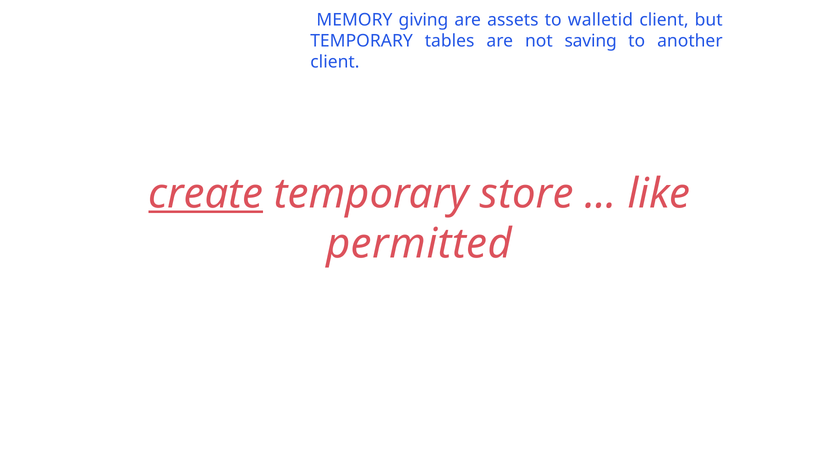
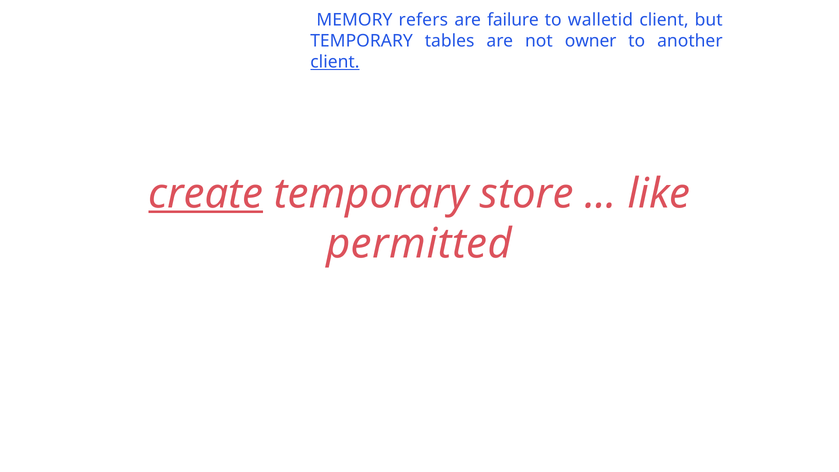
giving: giving -> refers (423, 20)
assets: assets -> failure (513, 20)
saving: saving -> owner (591, 41)
client underline: none -> present (335, 62)
